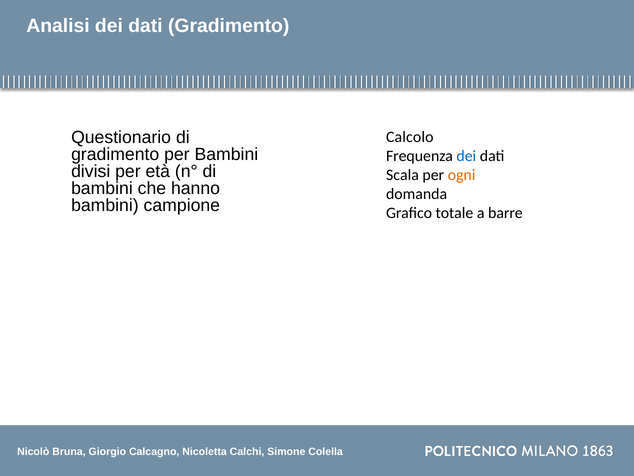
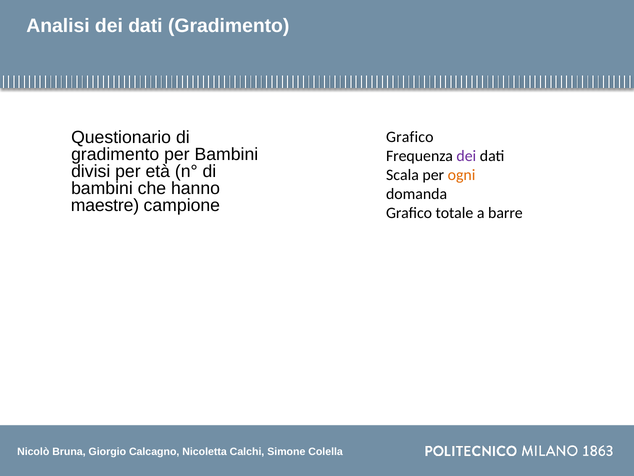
Calcolo: Calcolo -> Grafico (410, 137)
dei colour: blue -> purple (466, 156)
bambini: bambini -> maestre (105, 205)
